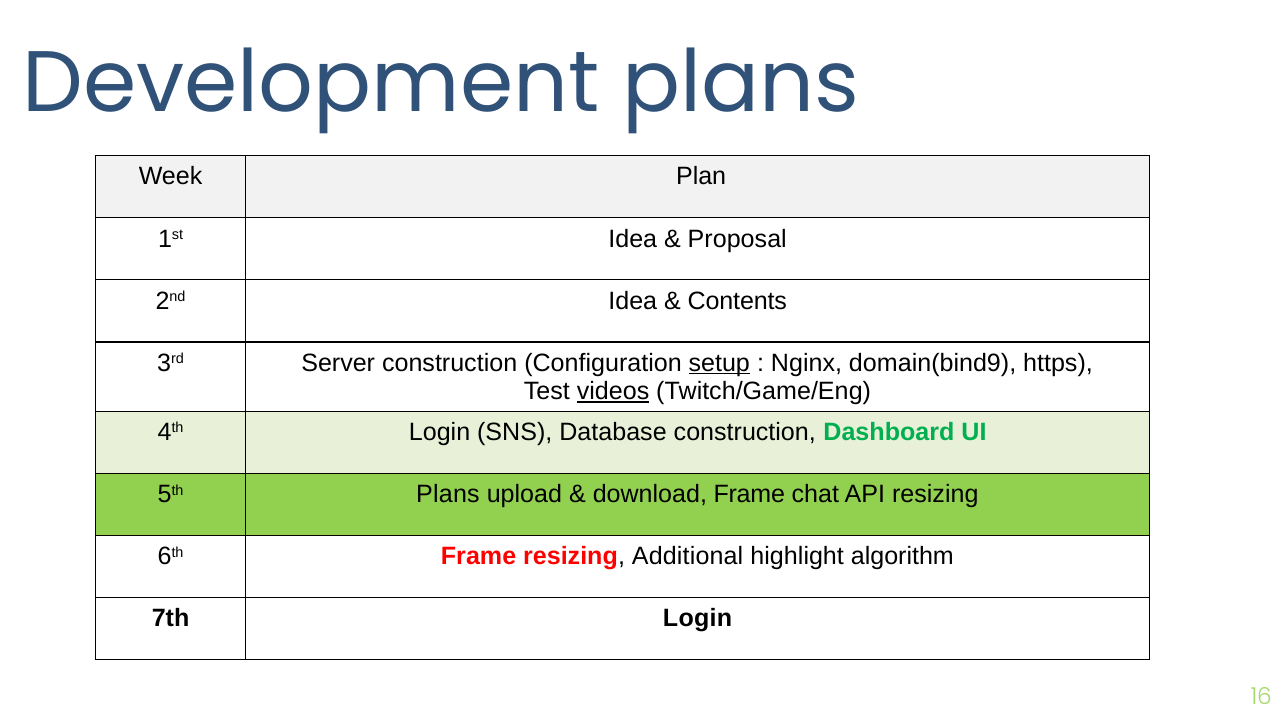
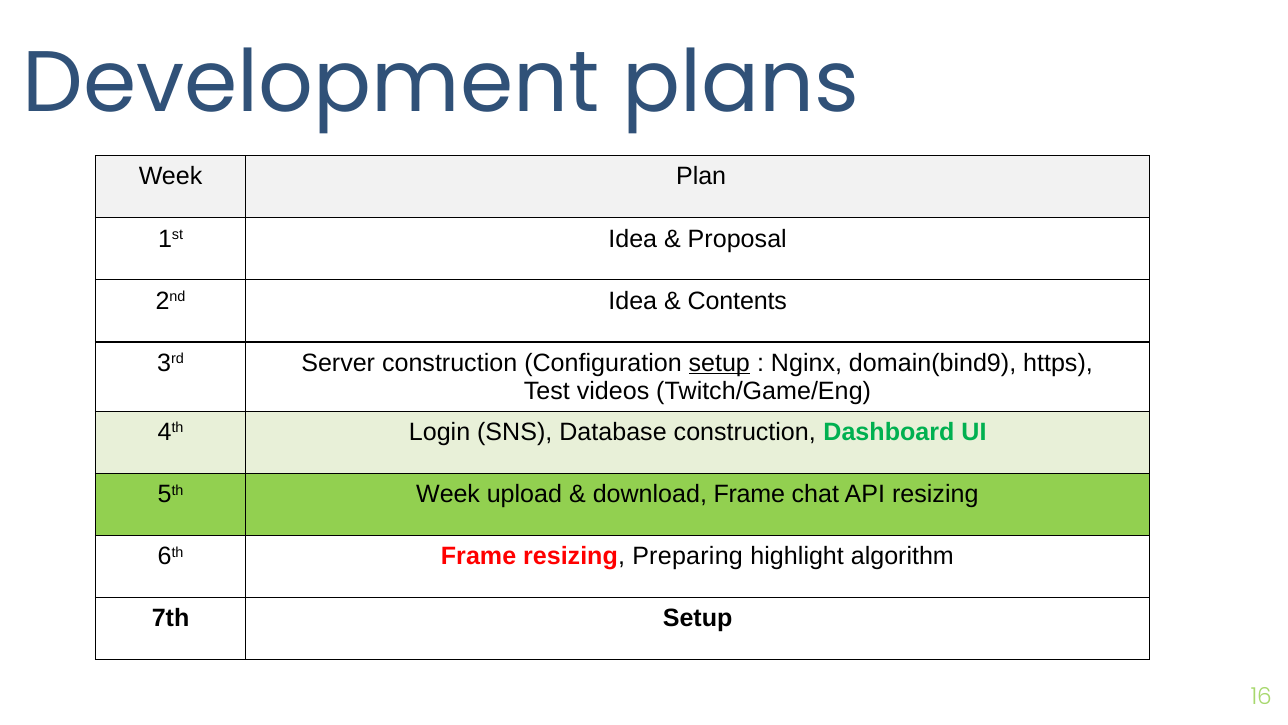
videos underline: present -> none (613, 391)
5th Plans: Plans -> Week (448, 494)
Additional: Additional -> Preparing (688, 556)
7th Login: Login -> Setup (698, 618)
